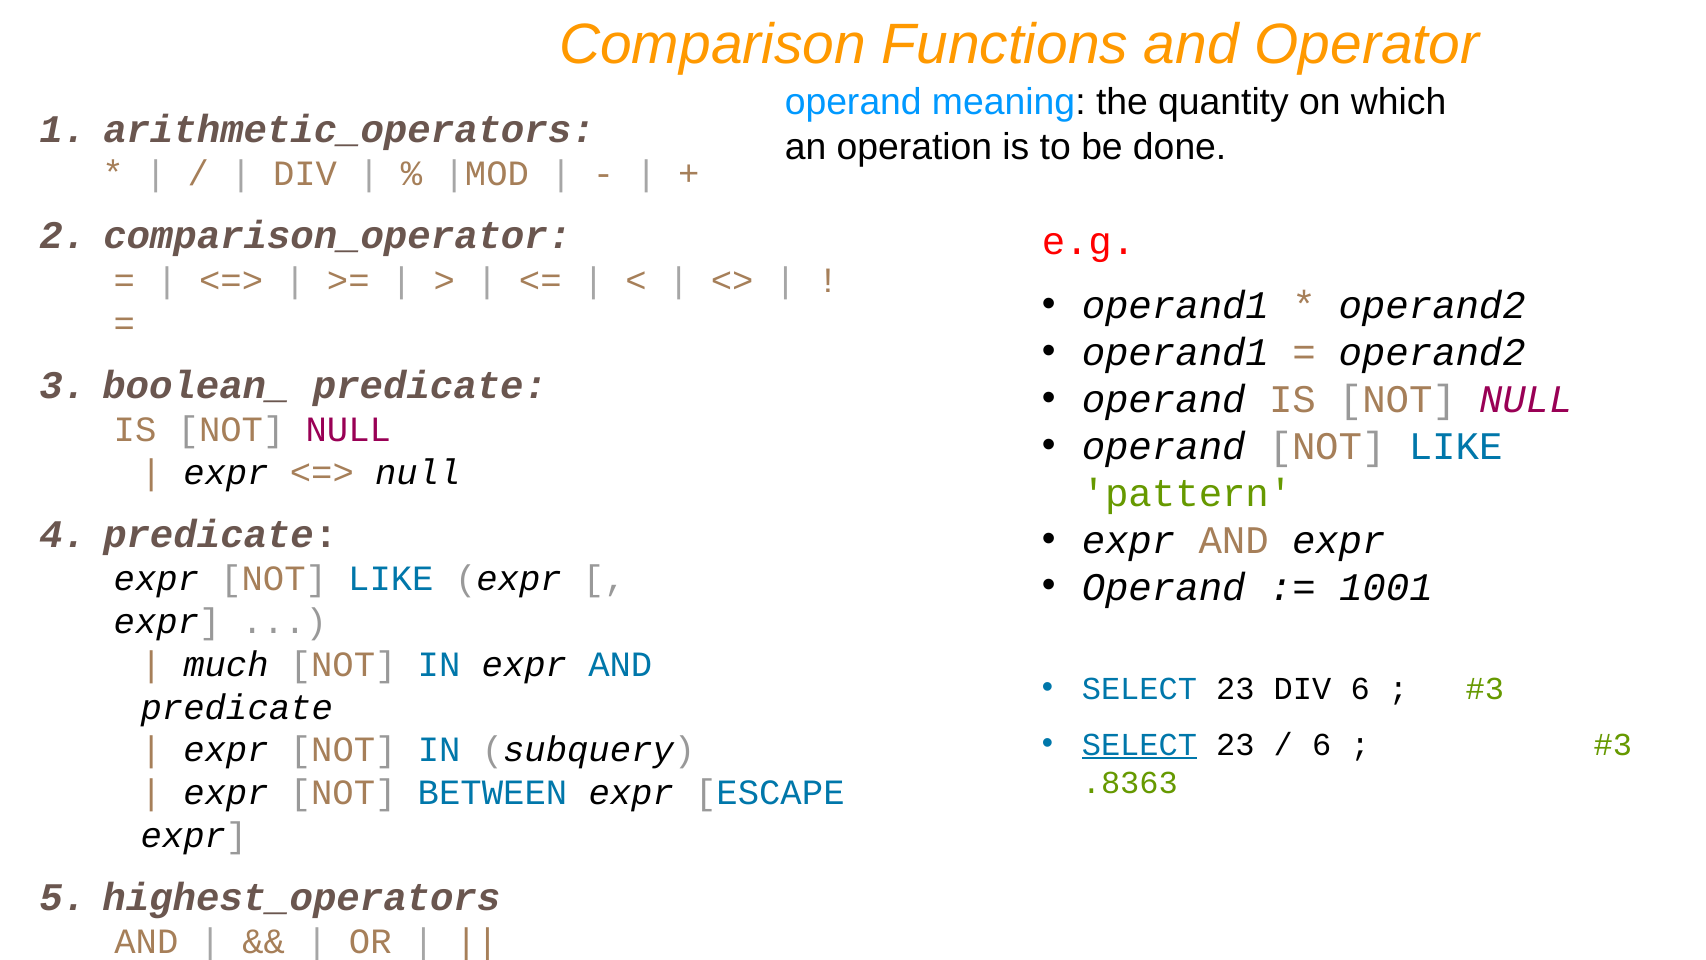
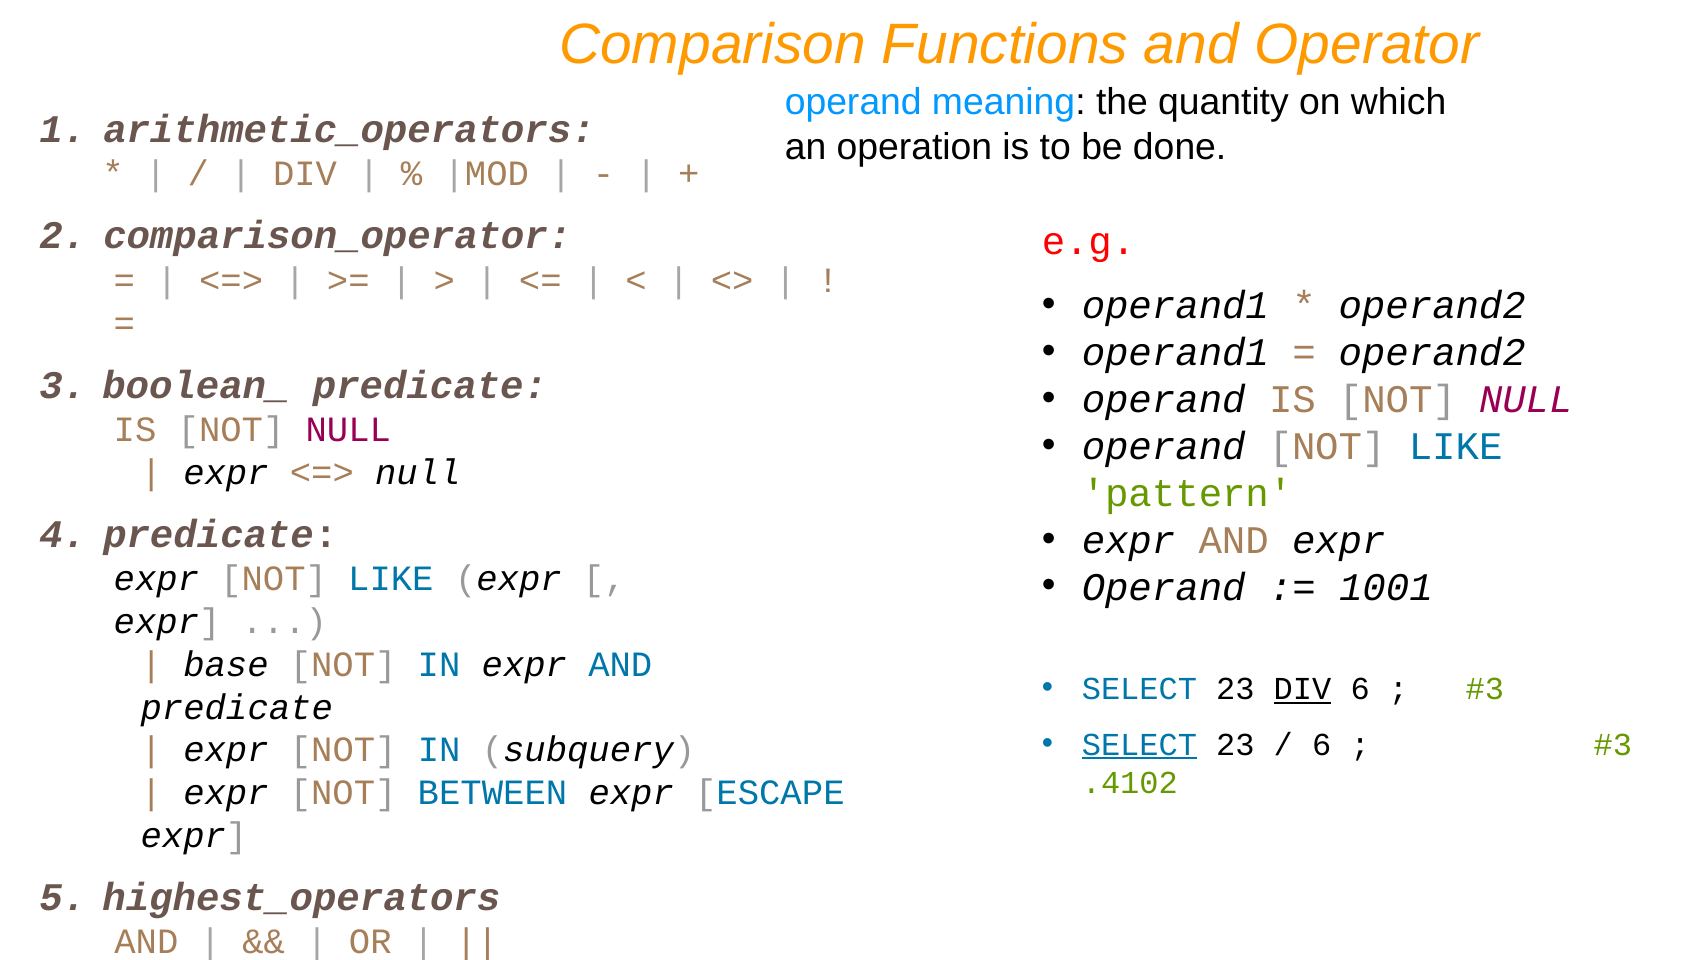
much: much -> base (226, 664)
DIV underline: none -> present (1303, 689)
.8363: .8363 -> .4102 (1130, 783)
